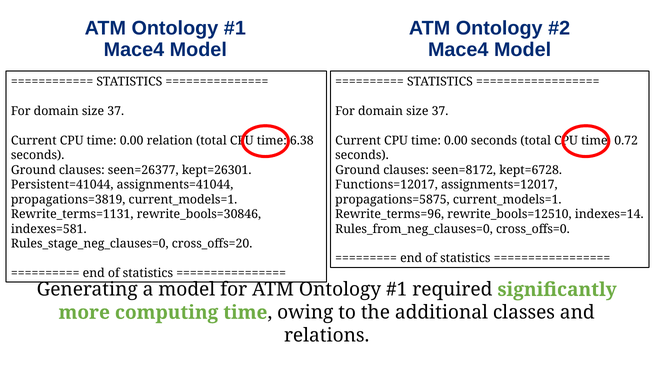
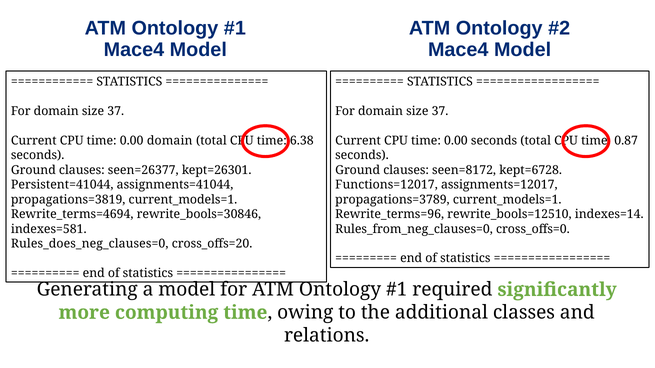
0.00 relation: relation -> domain (170, 141)
0.72: 0.72 -> 0.87 (626, 141)
propagations=5875: propagations=5875 -> propagations=3789 (392, 200)
Rewrite_terms=1131: Rewrite_terms=1131 -> Rewrite_terms=4694 (72, 215)
Rules_stage_neg_clauses=0: Rules_stage_neg_clauses=0 -> Rules_does_neg_clauses=0 (90, 244)
